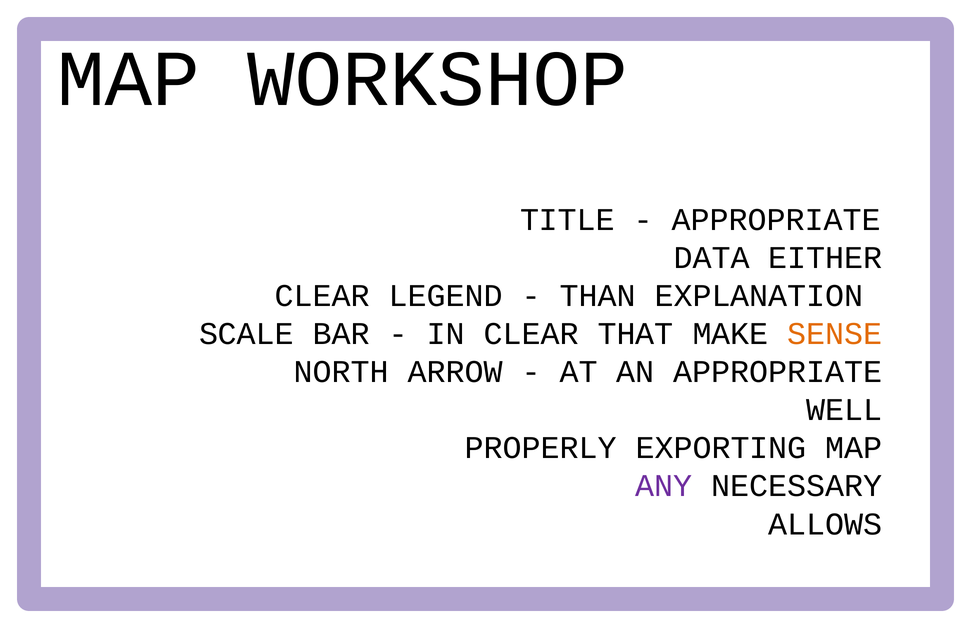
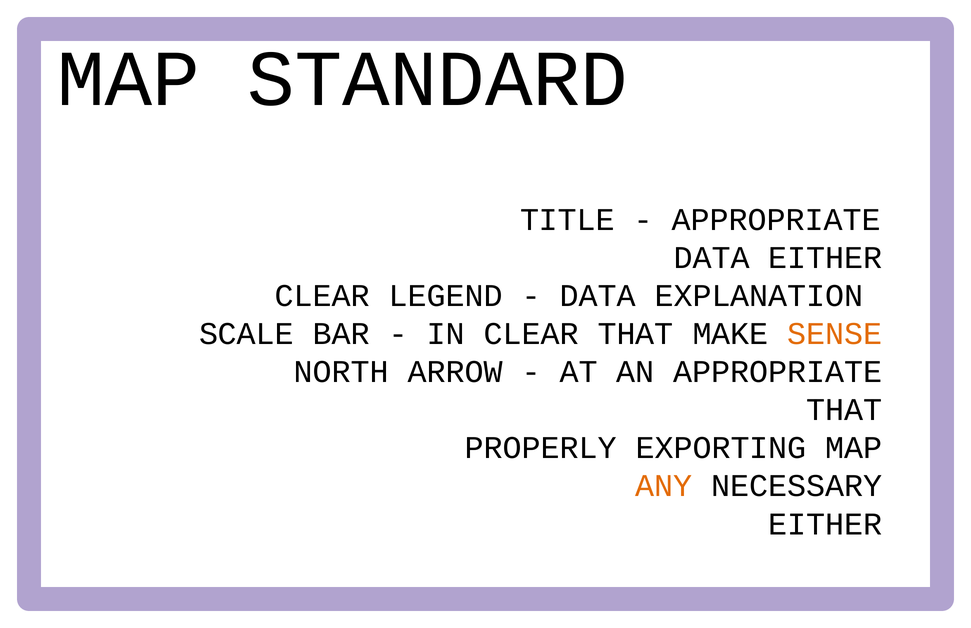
WORKSHOP: WORKSHOP -> STANDARD (437, 79)
THAN: THAN -> DATA (598, 296)
WELL: WELL -> THAT (844, 410)
ANY colour: purple -> orange (664, 486)
ALLOWS: ALLOWS -> EITHER (825, 524)
